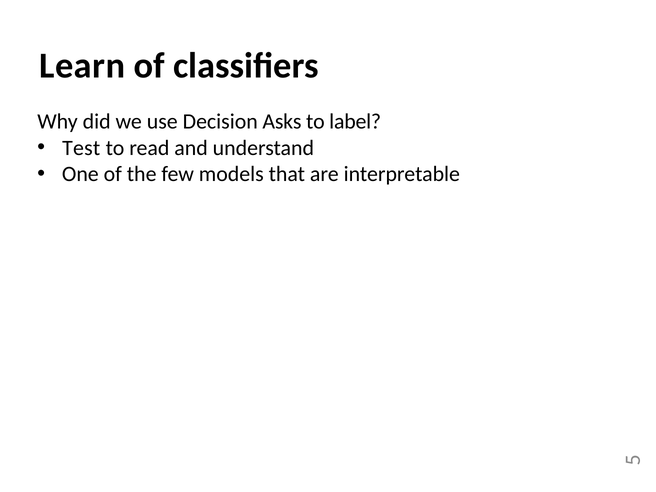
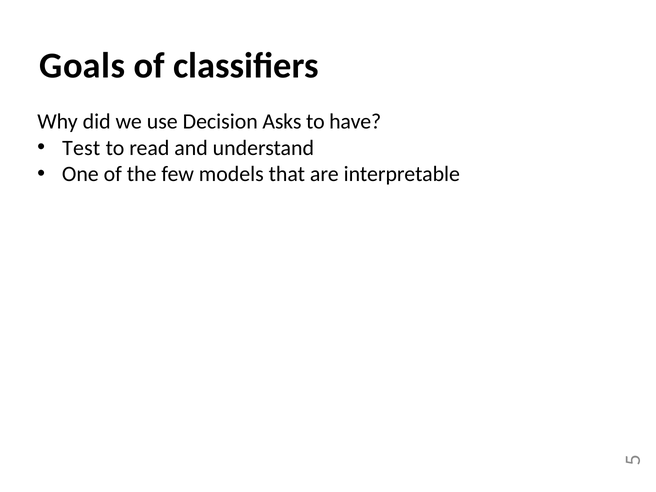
Learn: Learn -> Goals (82, 66)
label: label -> have (355, 122)
